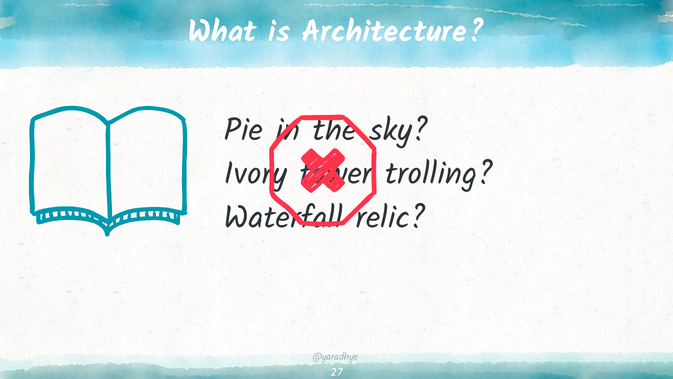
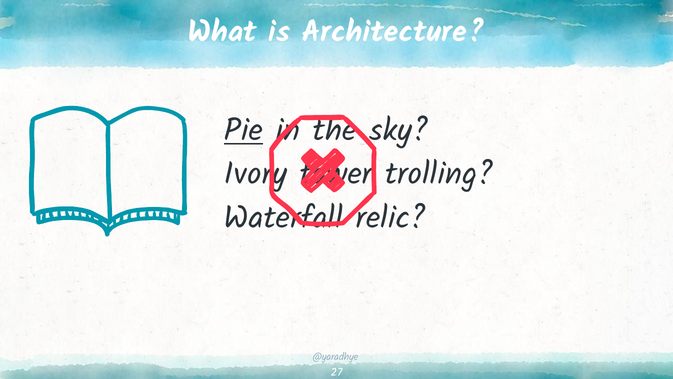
Pie underline: none -> present (244, 130)
